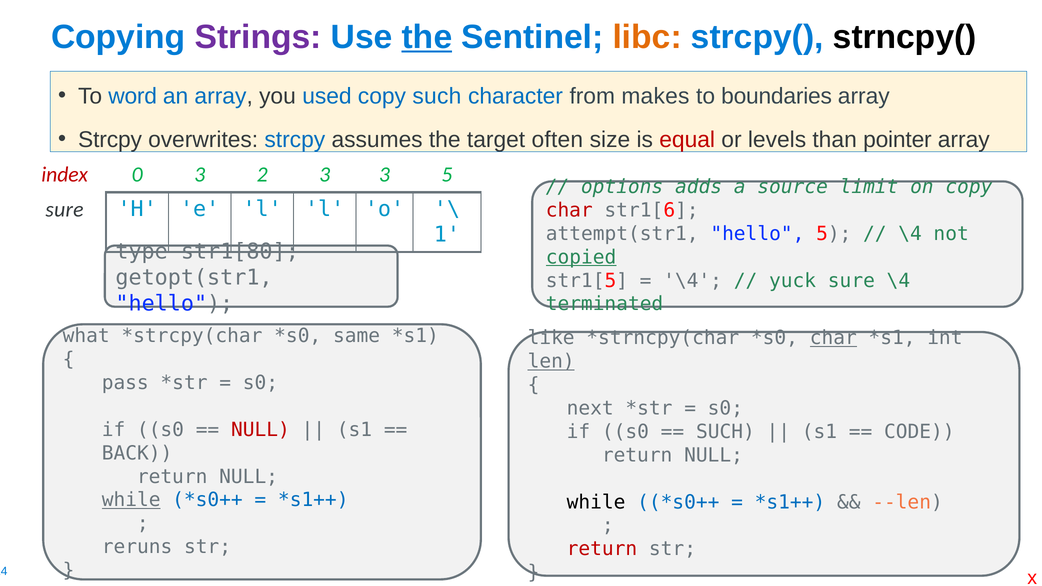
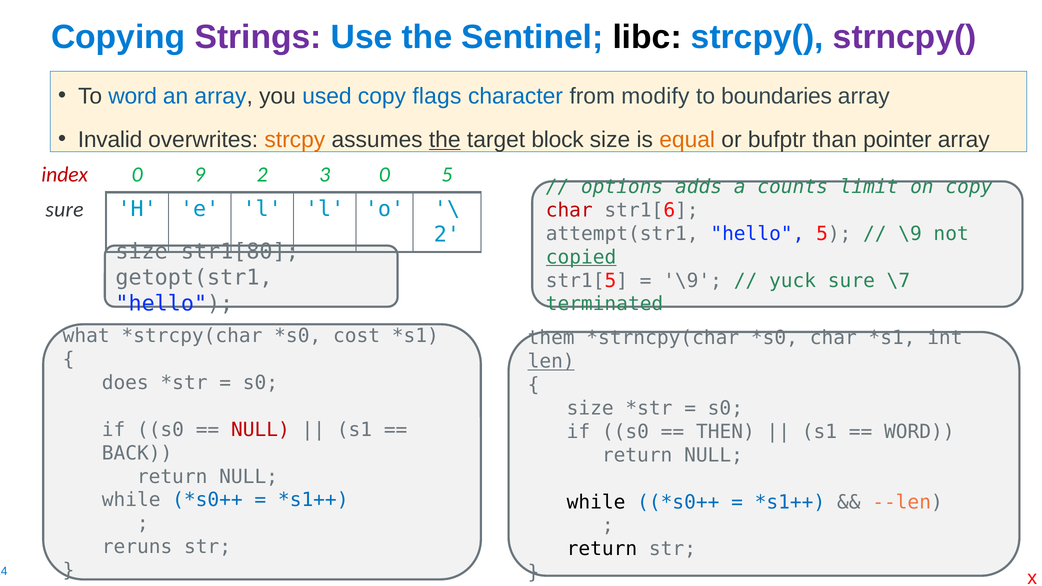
the underline: present -> none (427, 37)
libc colour: orange -> black (647, 37)
strncpy( colour: black -> purple (905, 37)
copy such: such -> flags (437, 96)
makes: makes -> modify (655, 96)
Strcpy: Strcpy -> Invalid (110, 140)
strcpy colour: blue -> orange (295, 140)
the underline: none -> present (445, 140)
often: often -> block (558, 140)
equal colour: red -> orange (687, 140)
levels: levels -> bufptr (777, 140)
0 3: 3 -> 9 (200, 175)
3 3: 3 -> 0 (384, 175)
source: source -> counts (793, 187)
1: 1 -> 2 (447, 234)
\4: \4 -> \9 (910, 234)
type: type -> size (142, 252)
\4: \4 -> \9 (693, 281)
sure \4: \4 -> \7 (898, 281)
same: same -> cost (357, 336)
like: like -> them (551, 338)
char underline: present -> none (833, 338)
pass: pass -> does (125, 383)
next: next -> size (590, 408)
SUCH: SUCH -> THEN (725, 432)
CODE: CODE -> WORD (919, 432)
while underline: present -> none (131, 500)
return colour: red -> black (602, 549)
